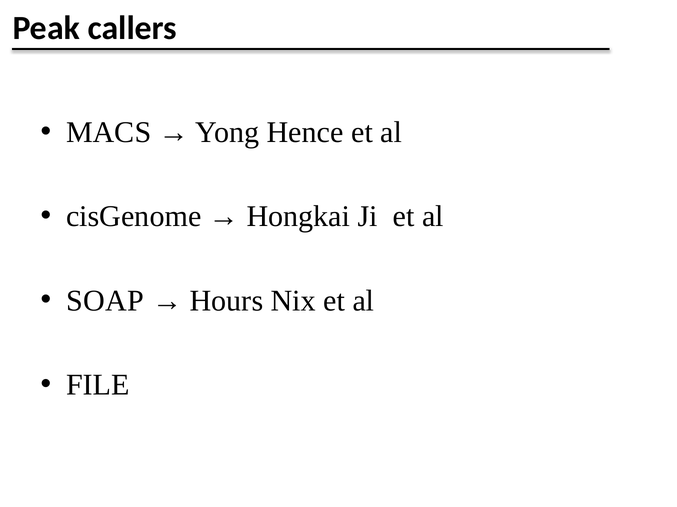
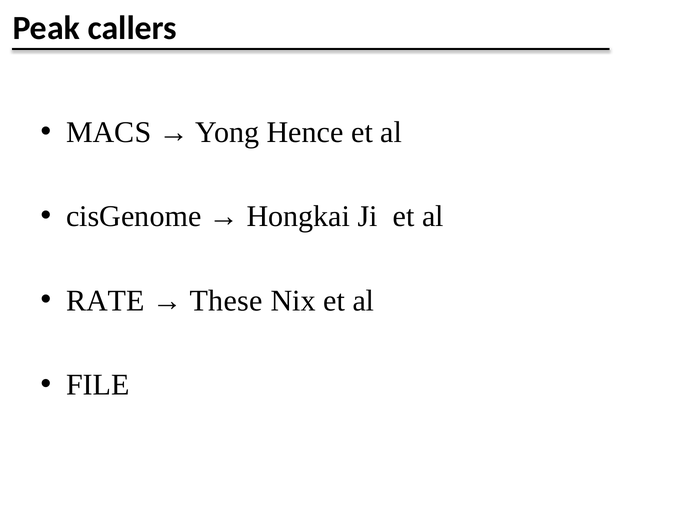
SOAP: SOAP -> RATE (105, 301)
Hours: Hours -> These (226, 301)
